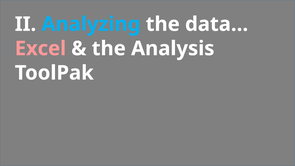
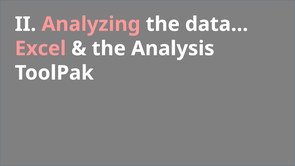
Analyzing colour: light blue -> pink (91, 24)
